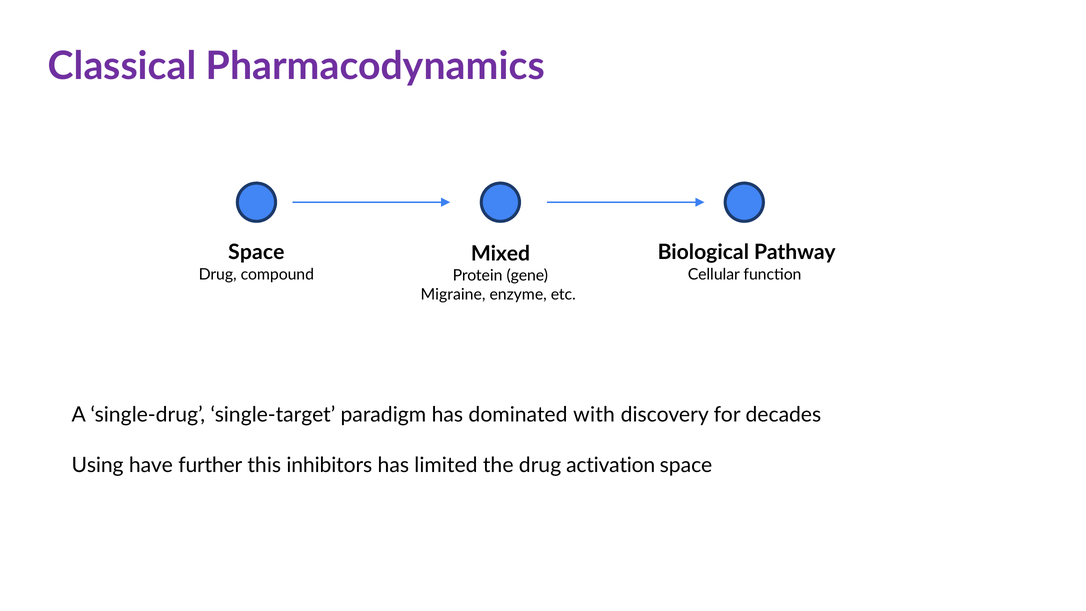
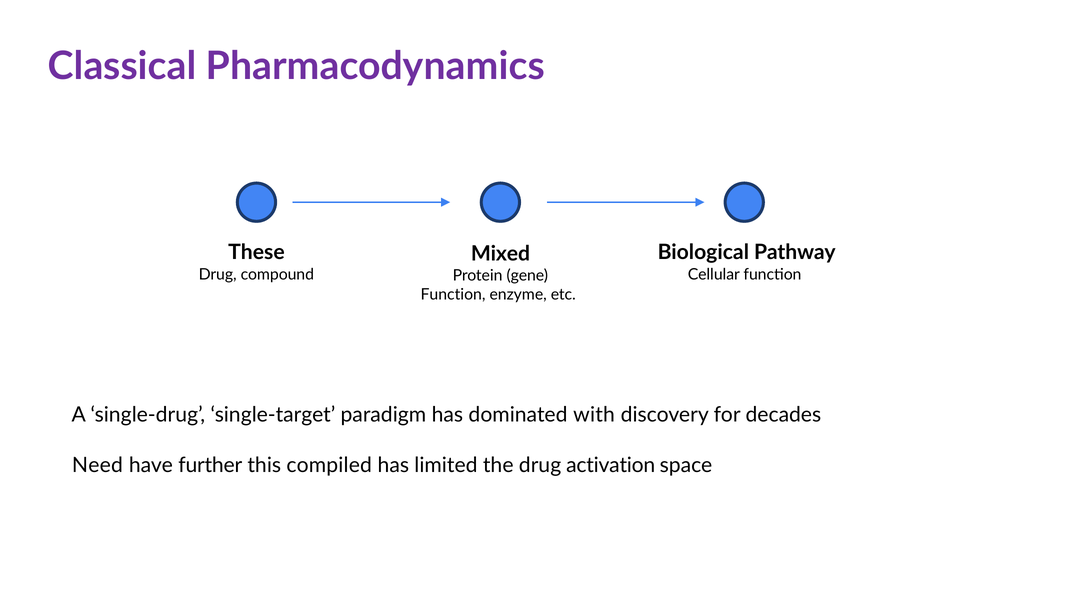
Space: Space -> These (256, 252)
Migraine: Migraine -> Function (453, 294)
Using: Using -> Need (97, 465)
inhibitors: inhibitors -> compiled (329, 465)
